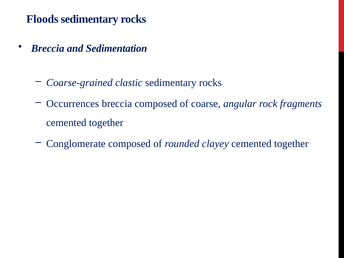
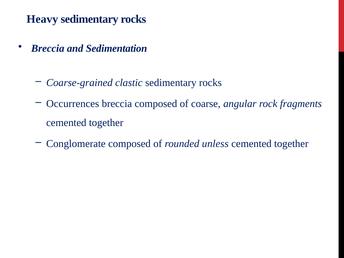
Floods: Floods -> Heavy (42, 19)
clayey: clayey -> unless (215, 144)
